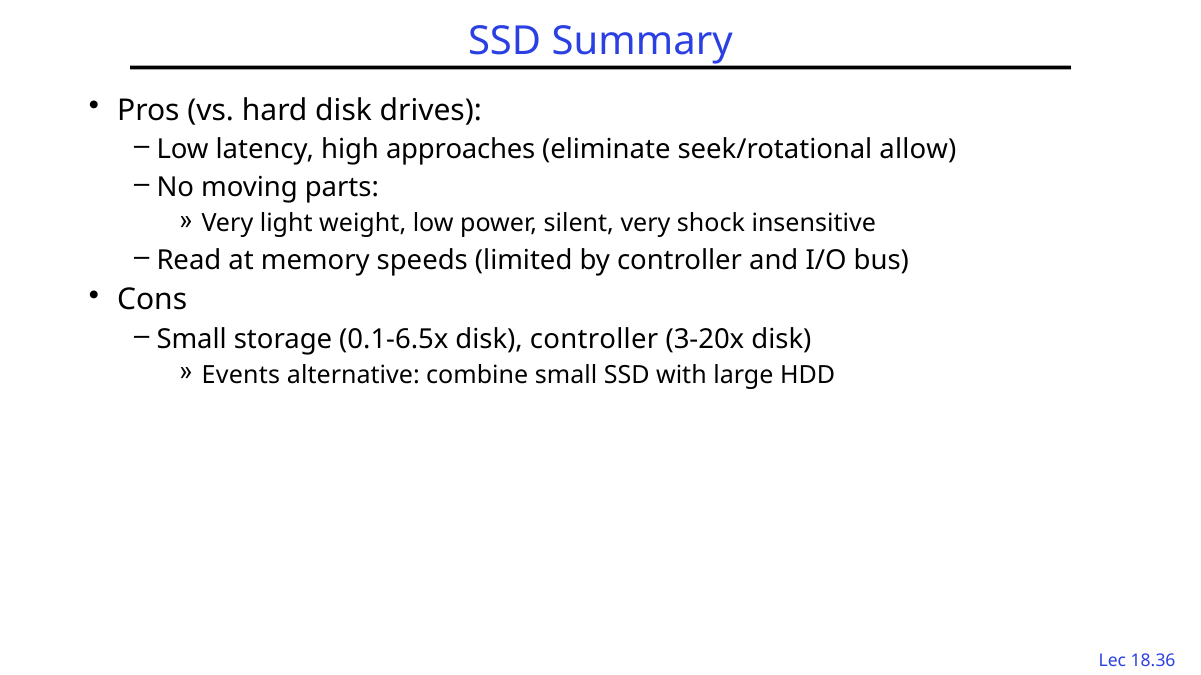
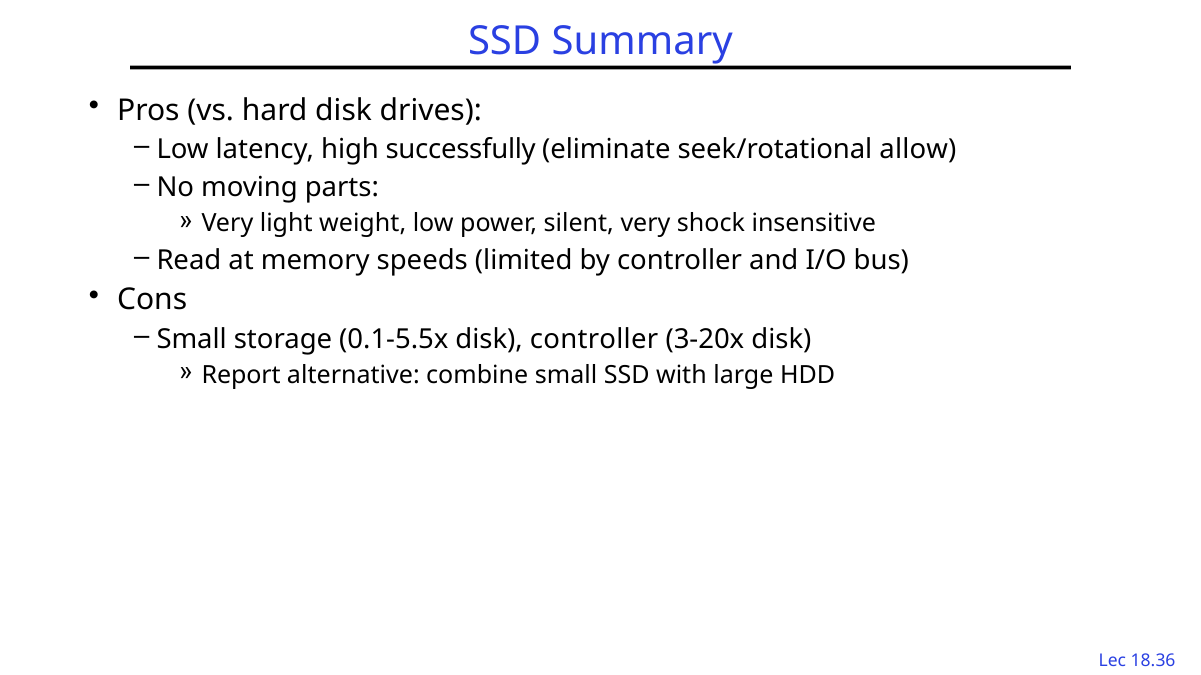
approaches: approaches -> successfully (461, 150)
0.1-6.5x: 0.1-6.5x -> 0.1-5.5x (394, 340)
Events: Events -> Report (241, 376)
